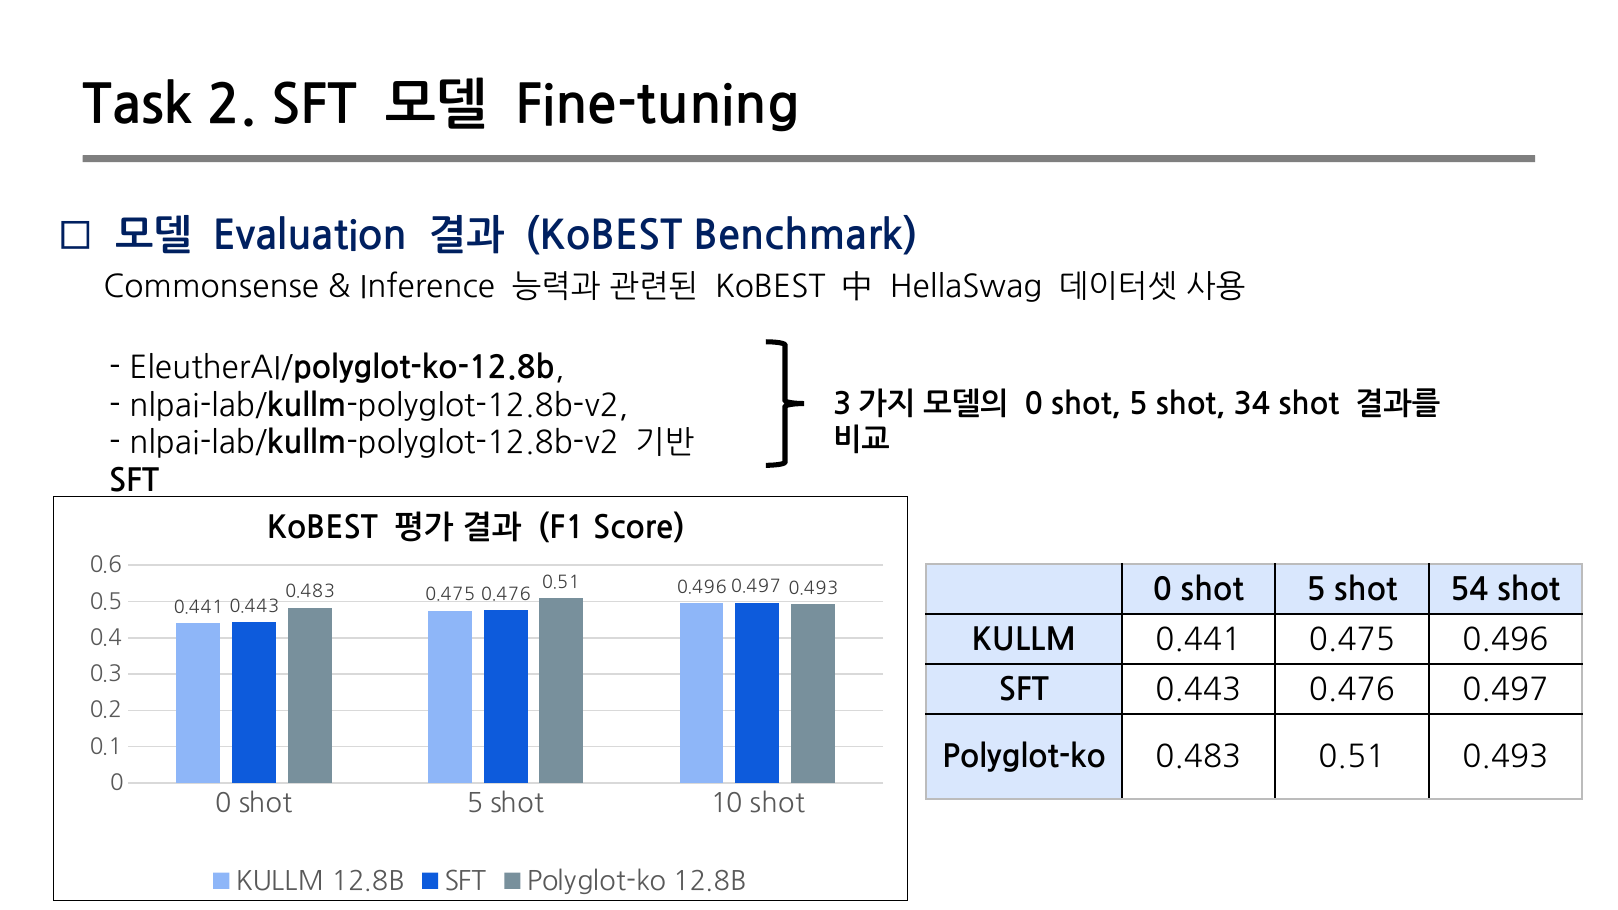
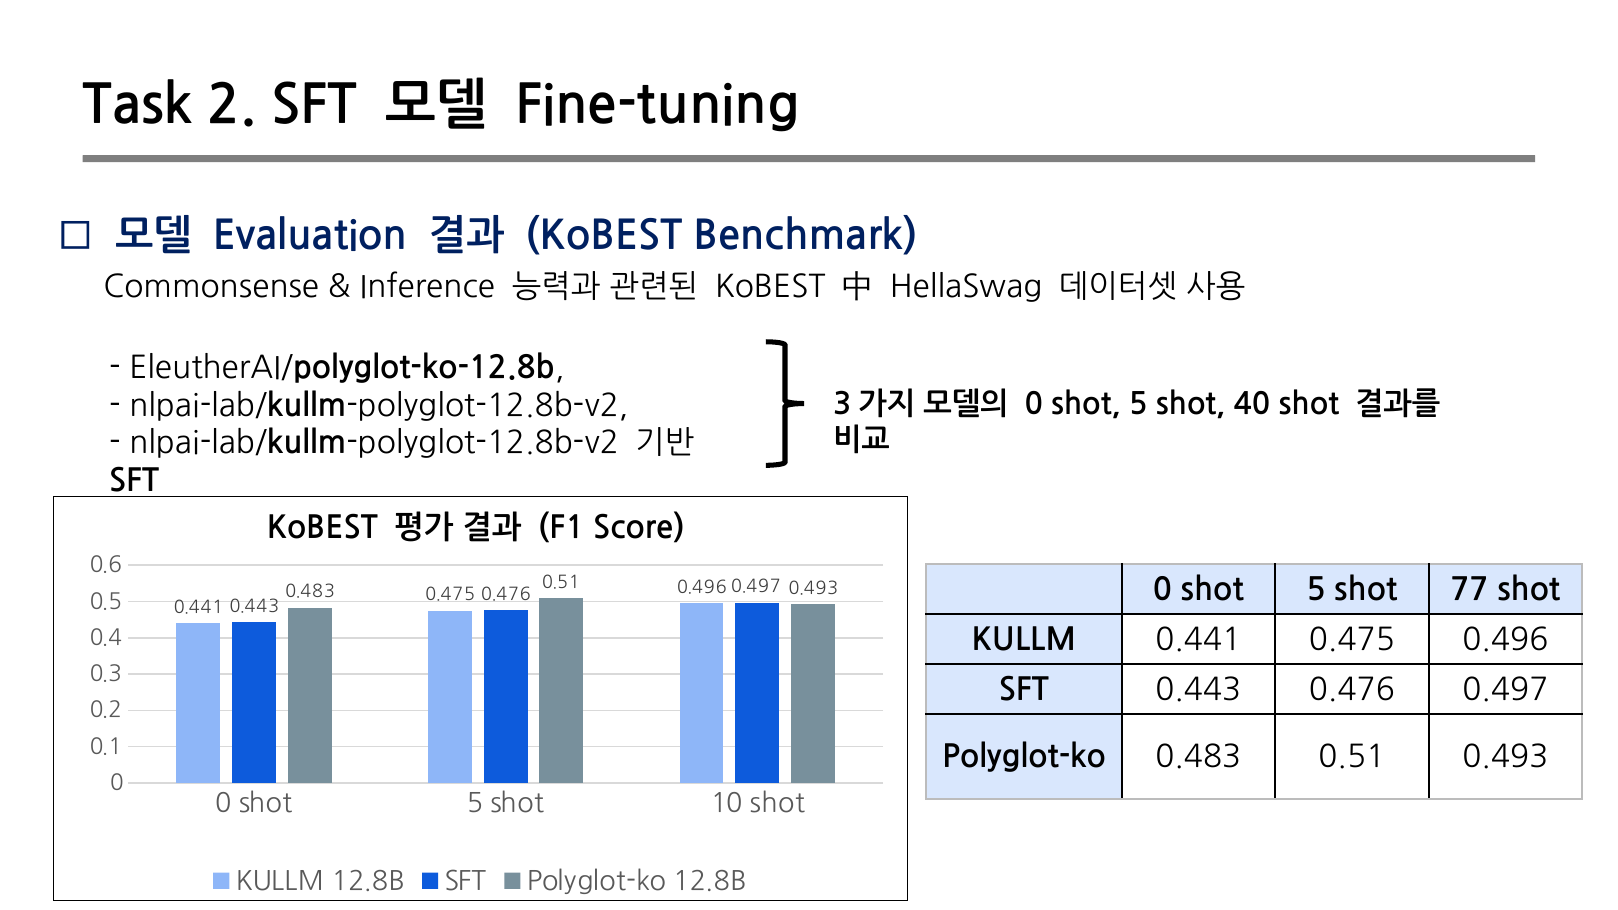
34: 34 -> 40 (1252, 404)
54: 54 -> 77 (1469, 590)
